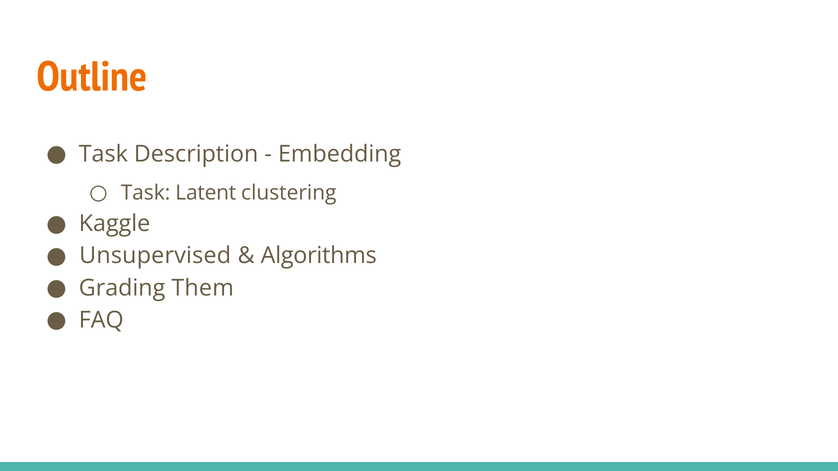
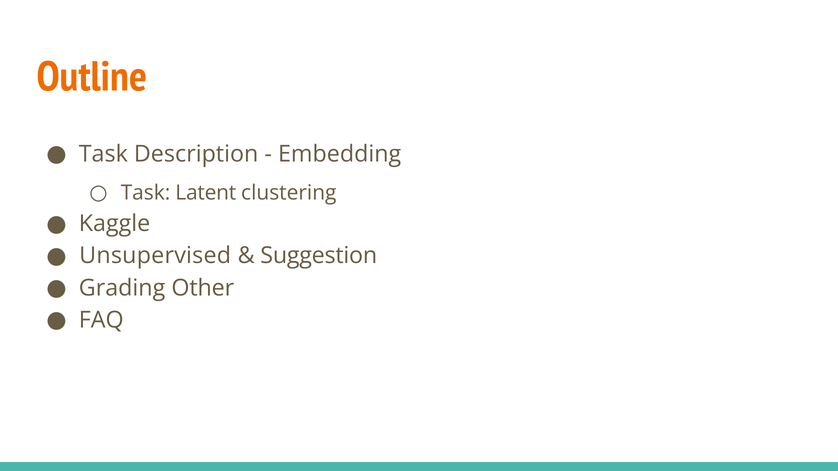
Algorithms: Algorithms -> Suggestion (319, 256)
Them: Them -> Other (203, 288)
